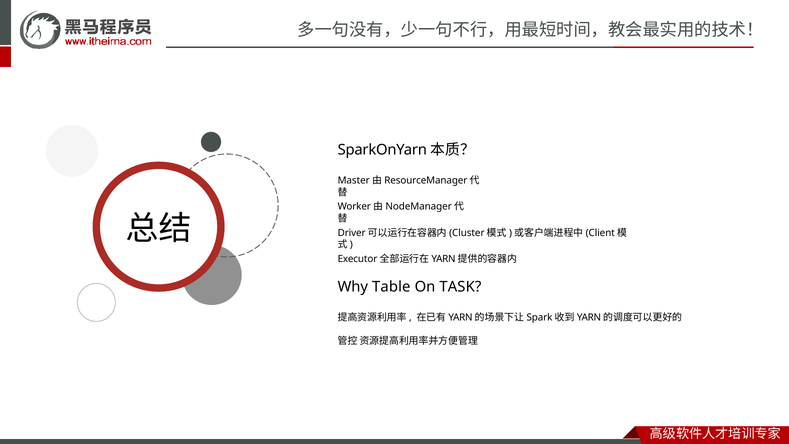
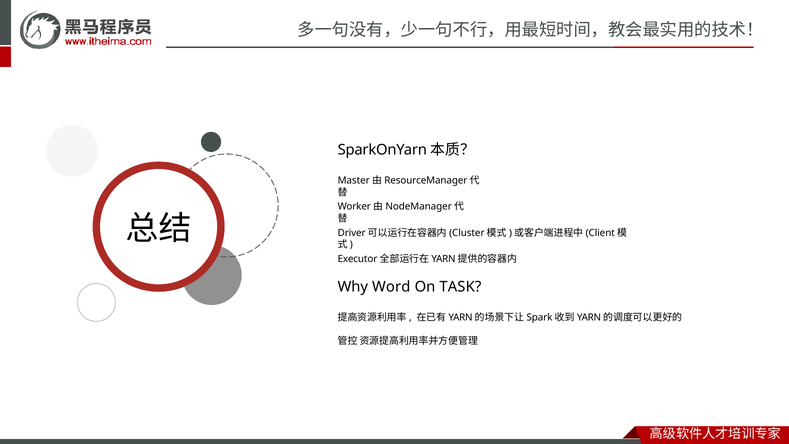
Table: Table -> Word (391, 287)
